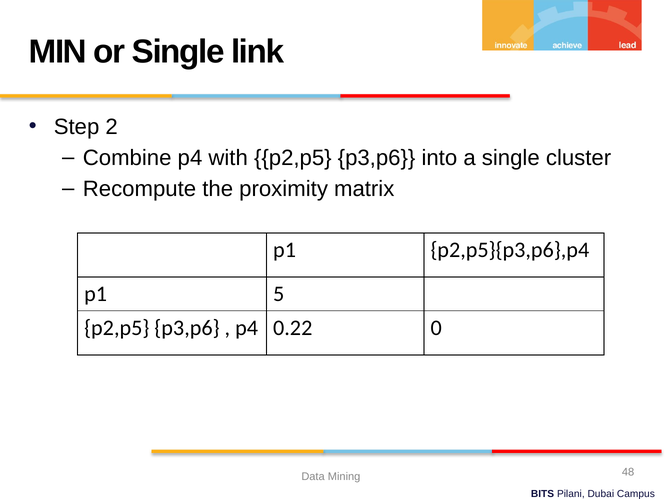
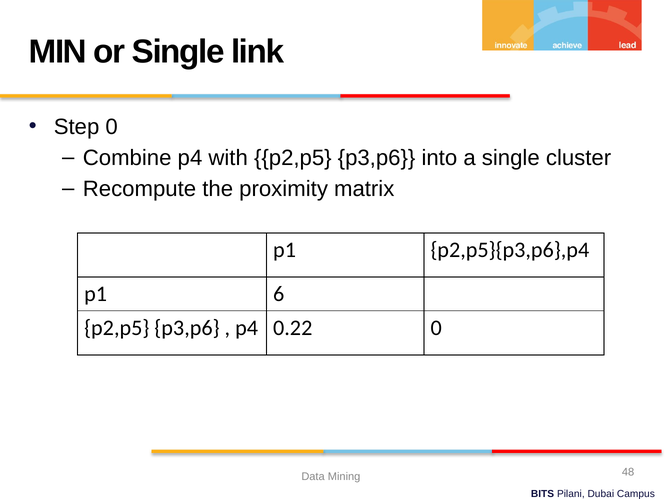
Step 2: 2 -> 0 (112, 127)
5: 5 -> 6 (279, 294)
